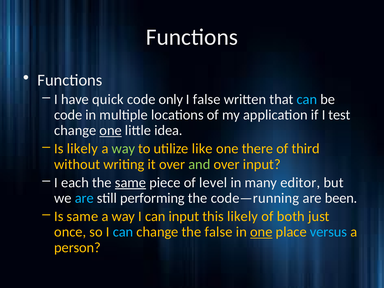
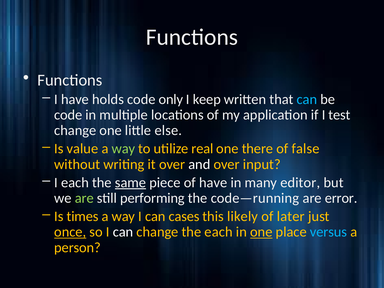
quick: quick -> holds (108, 99)
I false: false -> keep (207, 99)
one underline: present -> none (111, 130)
idea: idea -> else (168, 130)
Is likely: likely -> value (82, 149)
like: like -> real (202, 149)
third: third -> false (306, 149)
and colour: light green -> white (199, 164)
of level: level -> have (213, 183)
are colour: light blue -> light green (84, 198)
been: been -> error (341, 198)
Is same: same -> times (83, 216)
can input: input -> cases (184, 216)
both: both -> later (291, 216)
once underline: none -> present (70, 232)
can colour: light blue -> white (123, 232)
the false: false -> each (219, 232)
